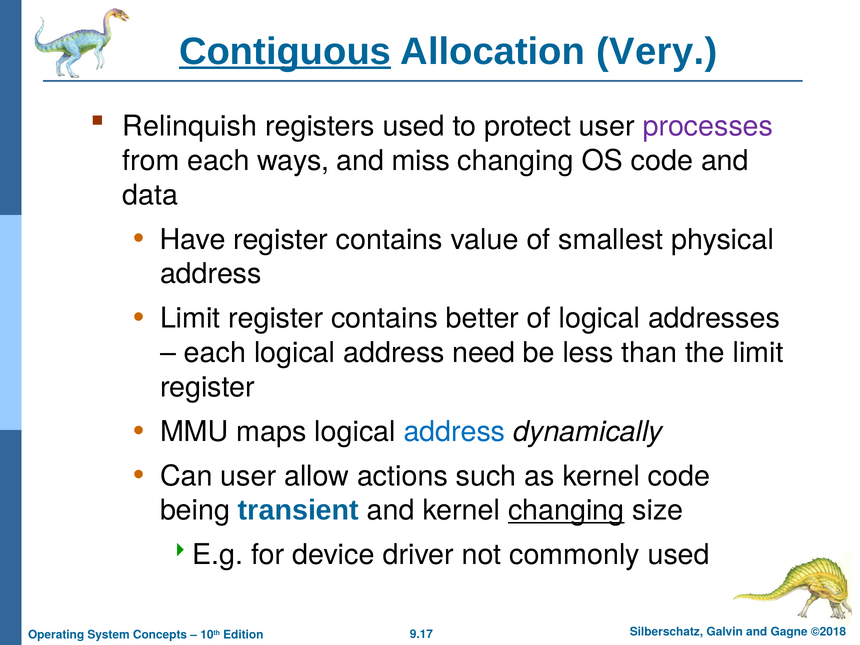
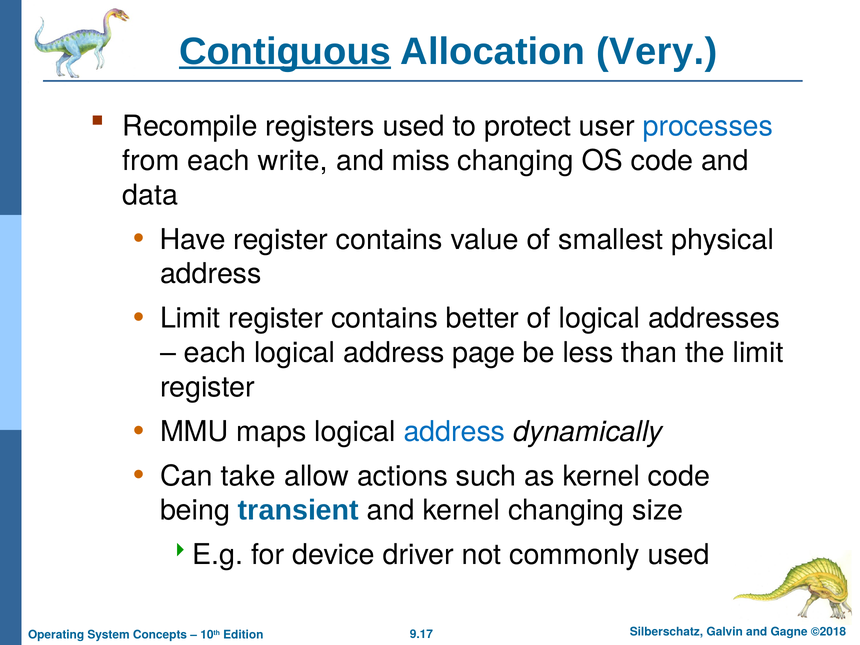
Relinquish: Relinquish -> Recompile (190, 126)
processes colour: purple -> blue (708, 126)
ways: ways -> write (293, 161)
need: need -> page (484, 353)
Can user: user -> take (248, 476)
changing underline: present -> none (566, 510)
